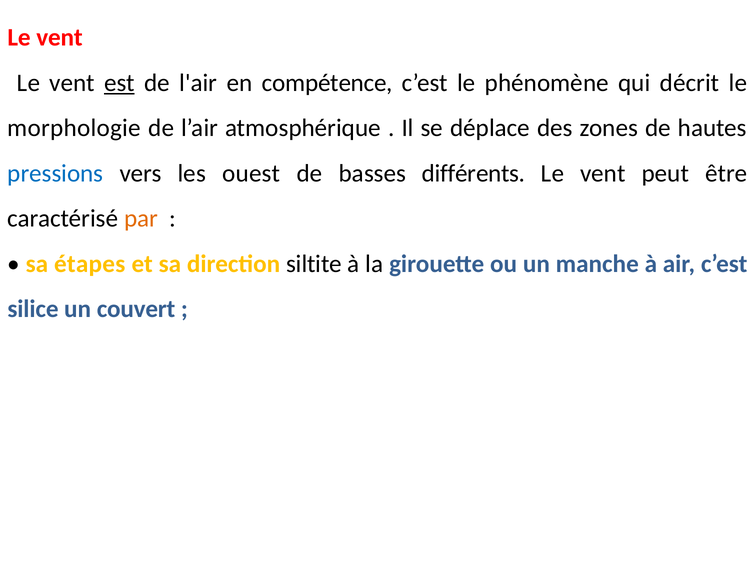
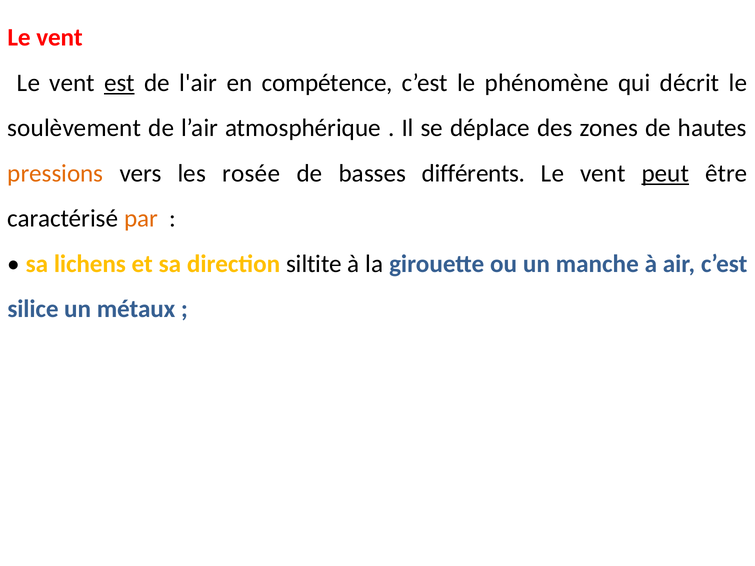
morphologie: morphologie -> soulèvement (74, 128)
pressions colour: blue -> orange (55, 173)
ouest: ouest -> rosée (251, 173)
peut underline: none -> present (665, 173)
étapes: étapes -> lichens (90, 264)
couvert: couvert -> métaux (136, 309)
